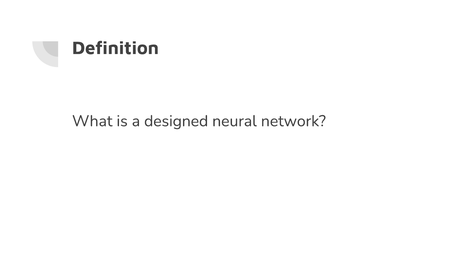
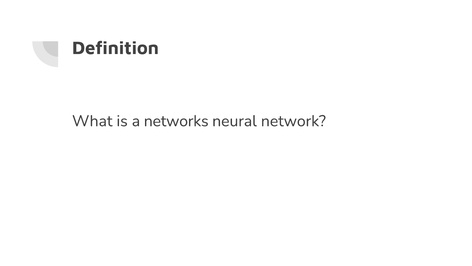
designed: designed -> networks (176, 121)
